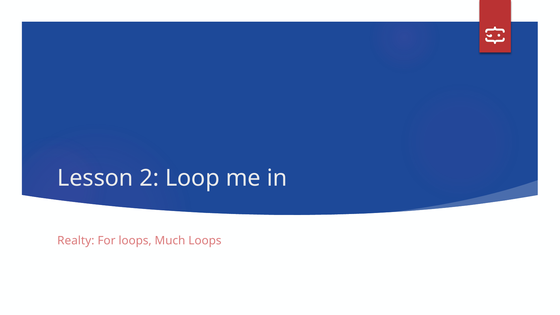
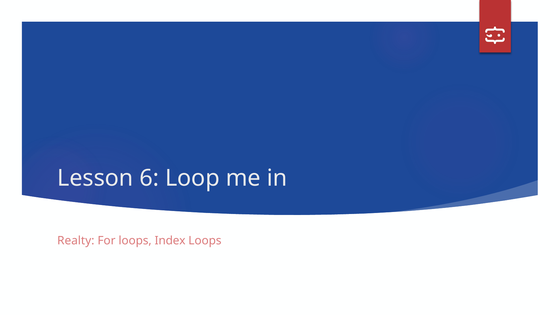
2: 2 -> 6 (149, 178)
Much: Much -> Index (170, 241)
